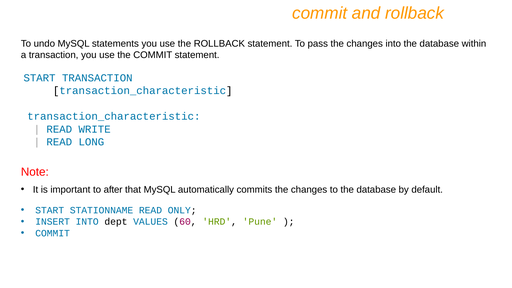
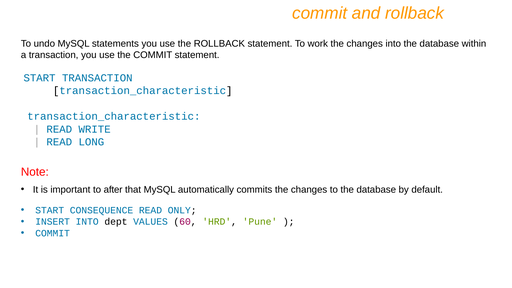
pass: pass -> work (318, 44)
STATIONNAME: STATIONNAME -> CONSEQUENCE (102, 210)
